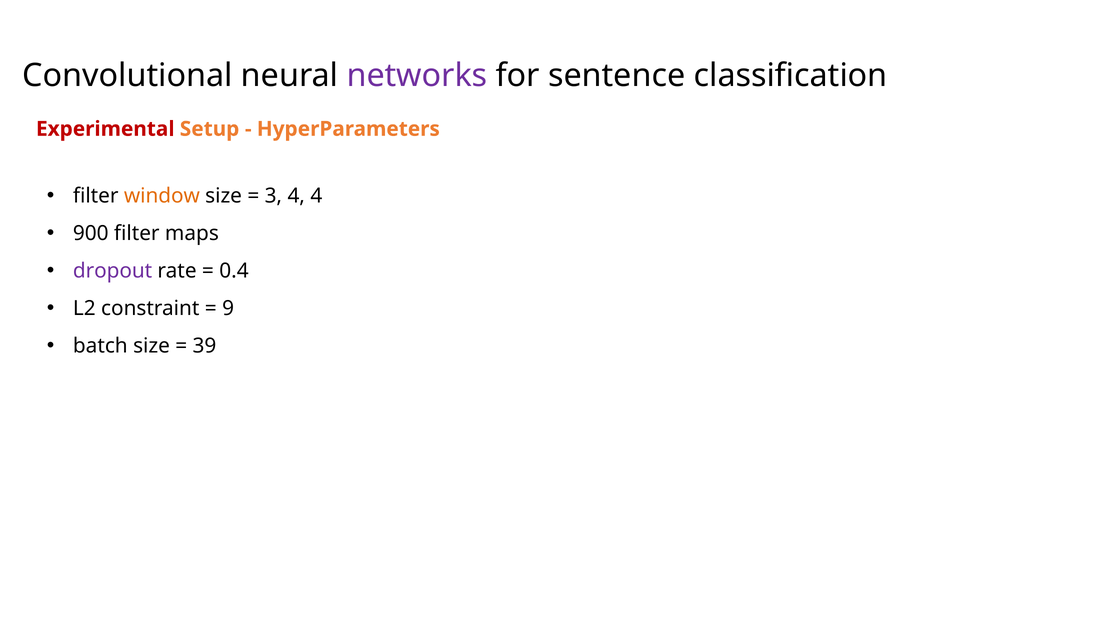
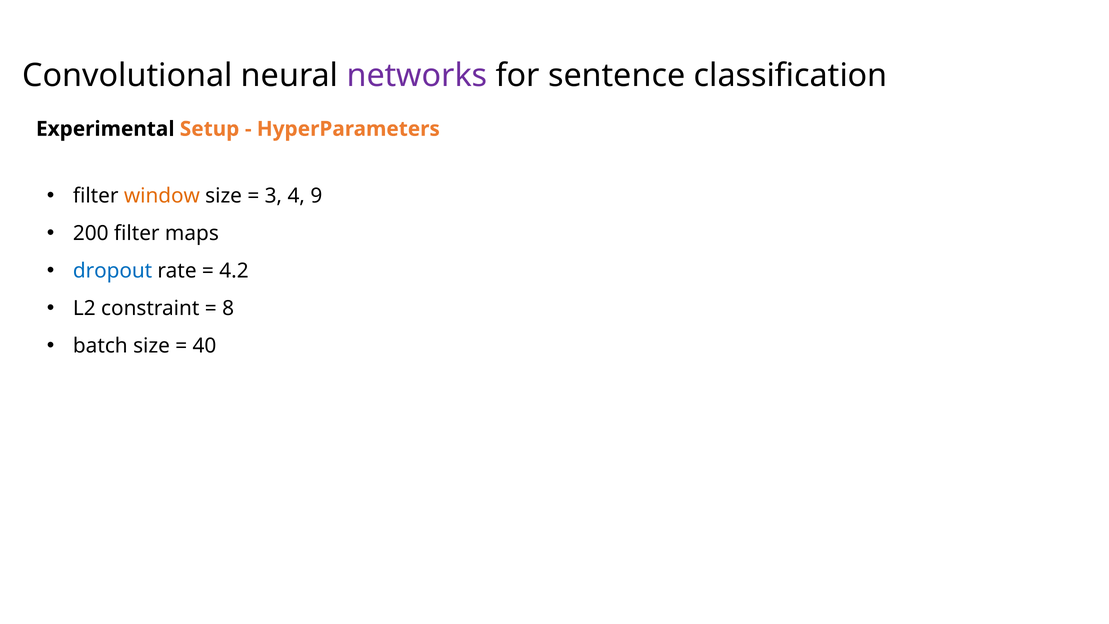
Experimental colour: red -> black (105, 129)
4 4: 4 -> 9 (316, 196)
900: 900 -> 200 (91, 233)
dropout colour: purple -> blue (113, 271)
0.4: 0.4 -> 4.2 (234, 271)
9: 9 -> 8 (228, 308)
39: 39 -> 40 (204, 346)
